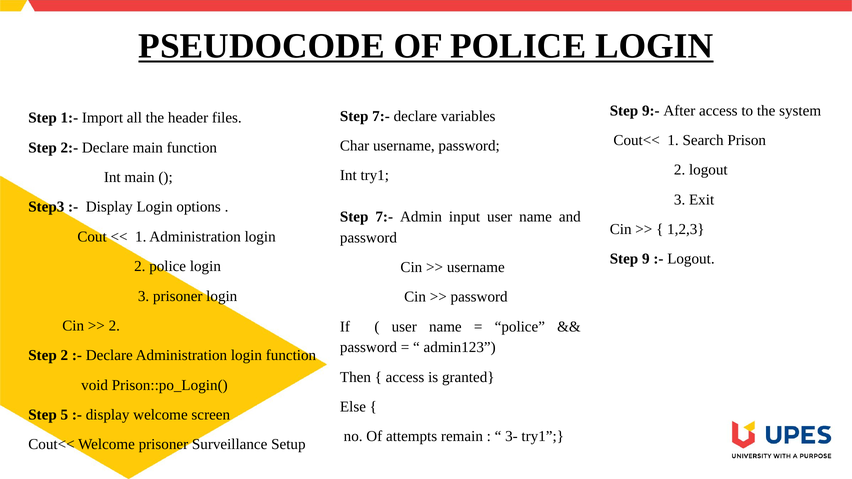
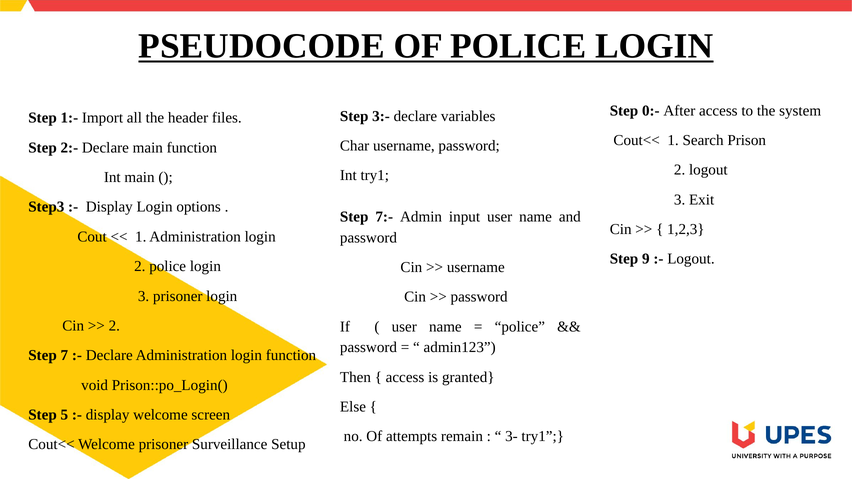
9:-: 9:- -> 0:- (651, 111)
7:-: 7:- -> 3:- (381, 116)
Step 2: 2 -> 7 (64, 356)
